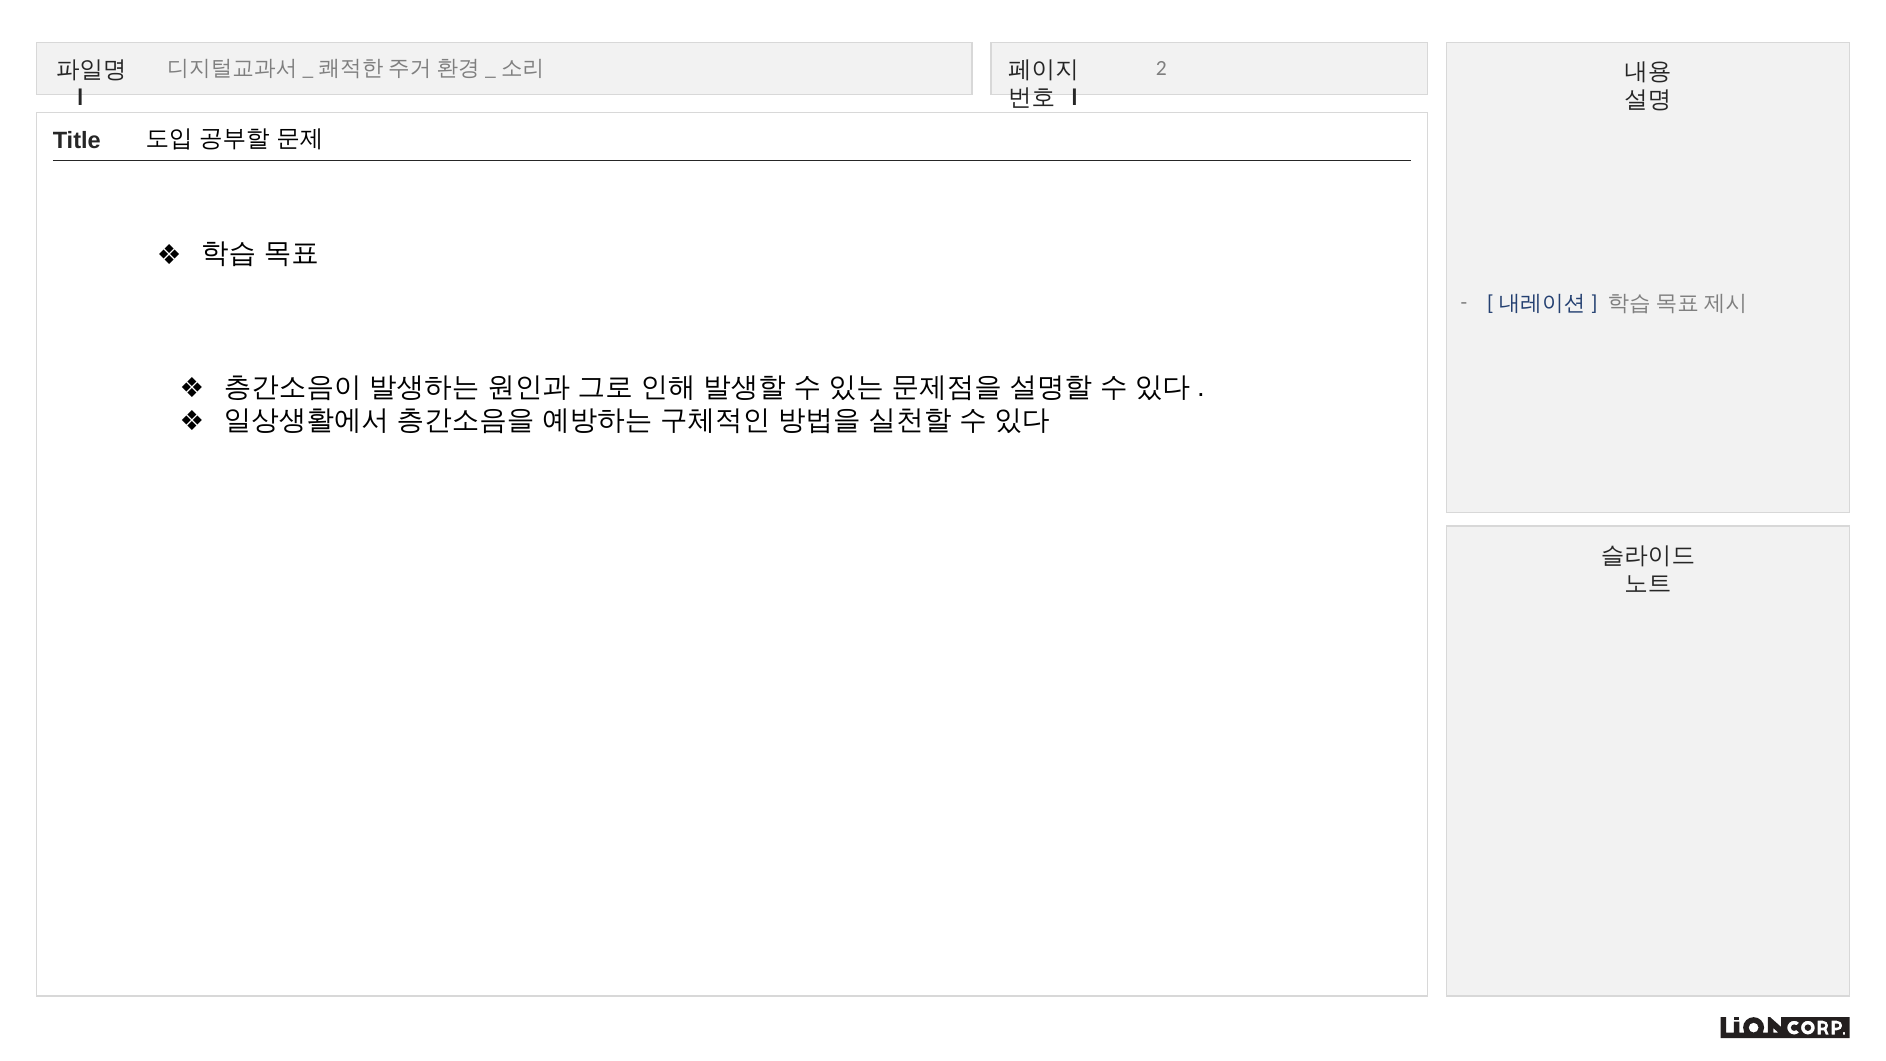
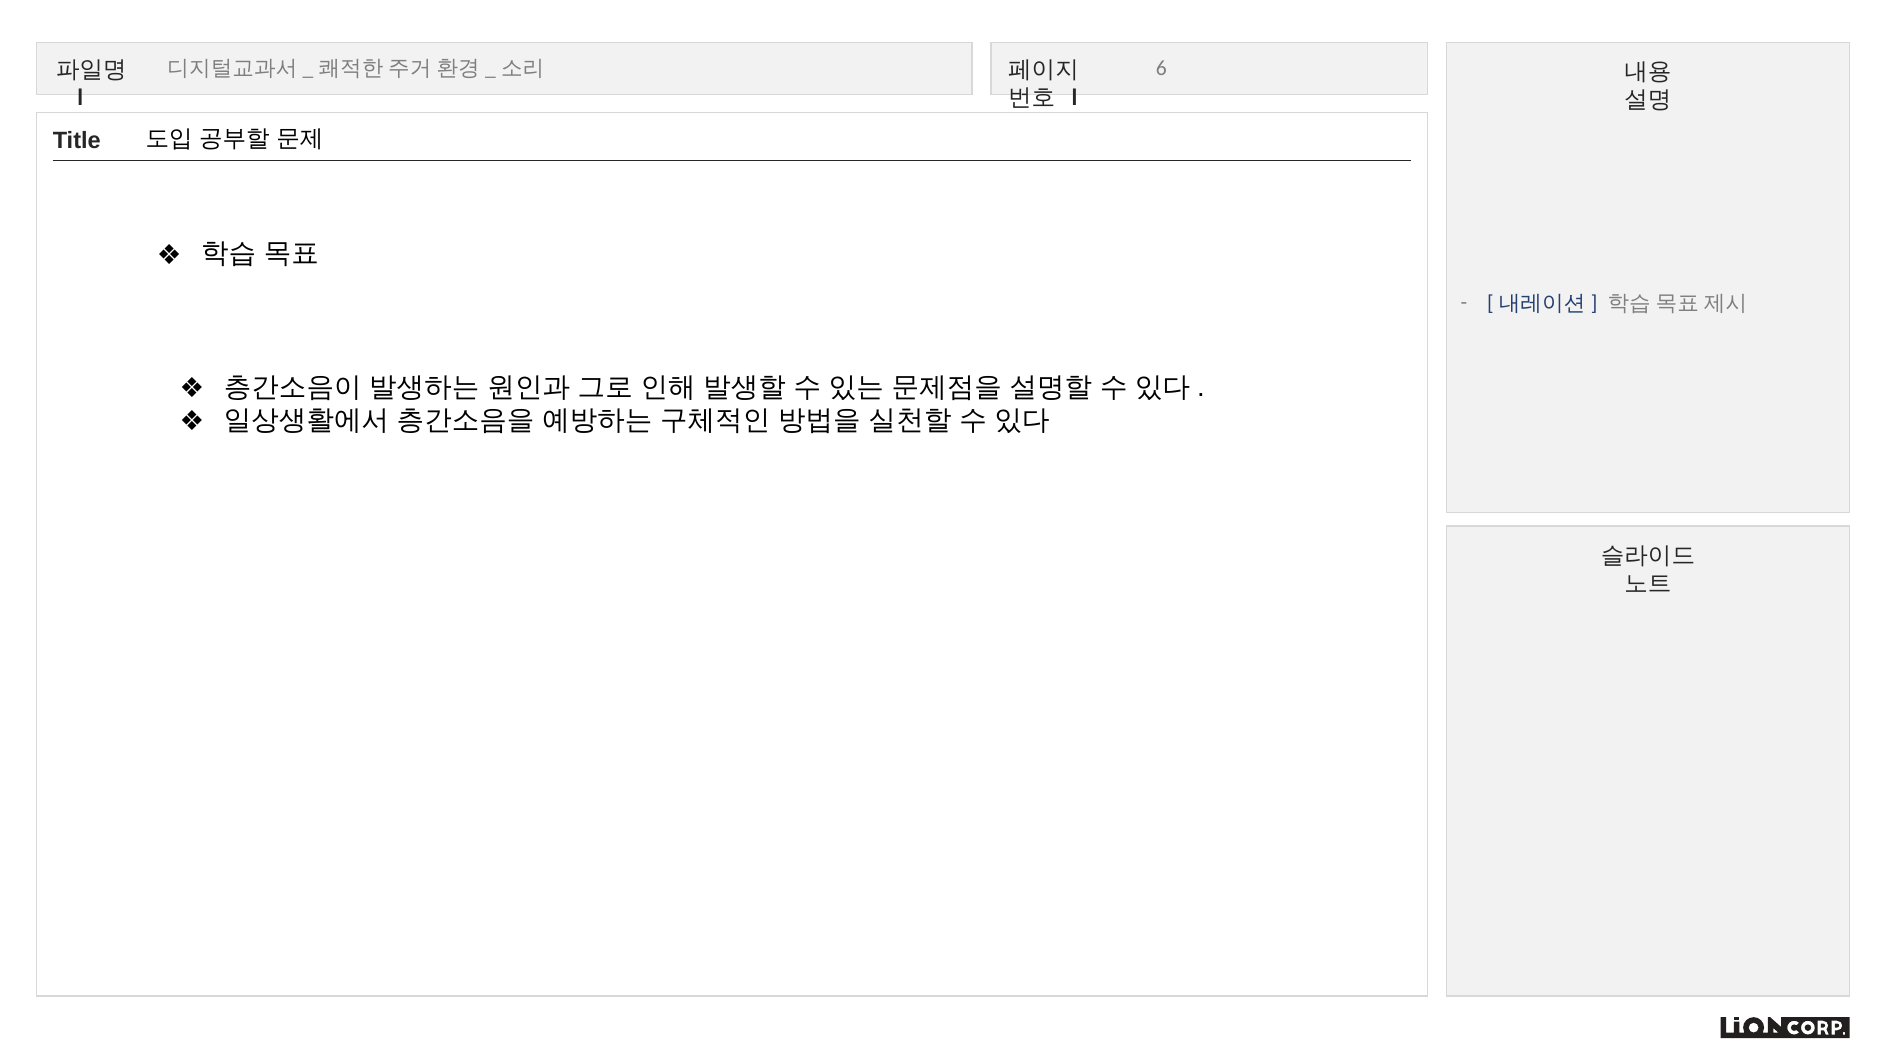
2: 2 -> 6 (1161, 68)
